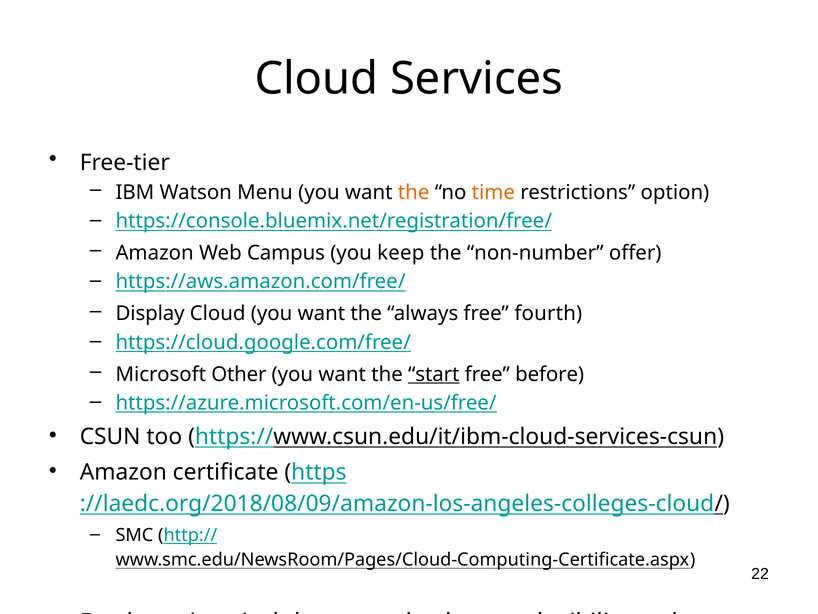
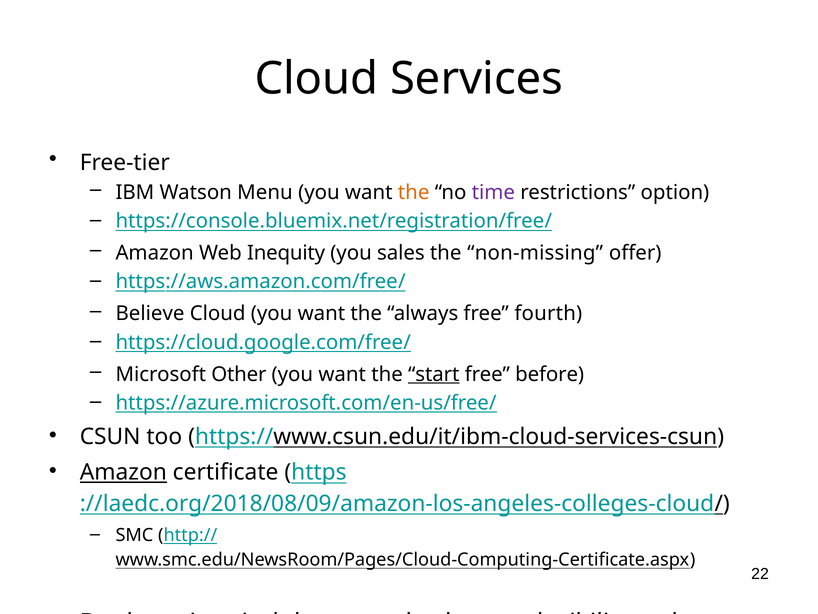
time colour: orange -> purple (493, 192)
Campus: Campus -> Inequity (286, 253)
you keep: keep -> sales (401, 253)
non-number: non-number -> non-missing (535, 253)
Display: Display -> Believe (150, 313)
Amazon underline: none -> present (123, 472)
